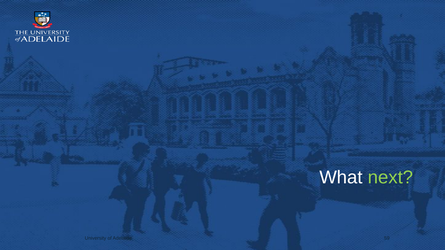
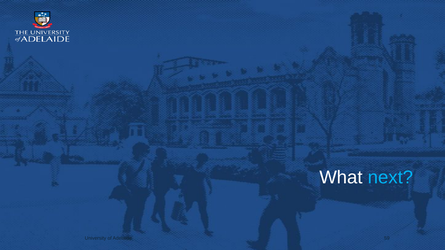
next colour: light green -> light blue (391, 178)
